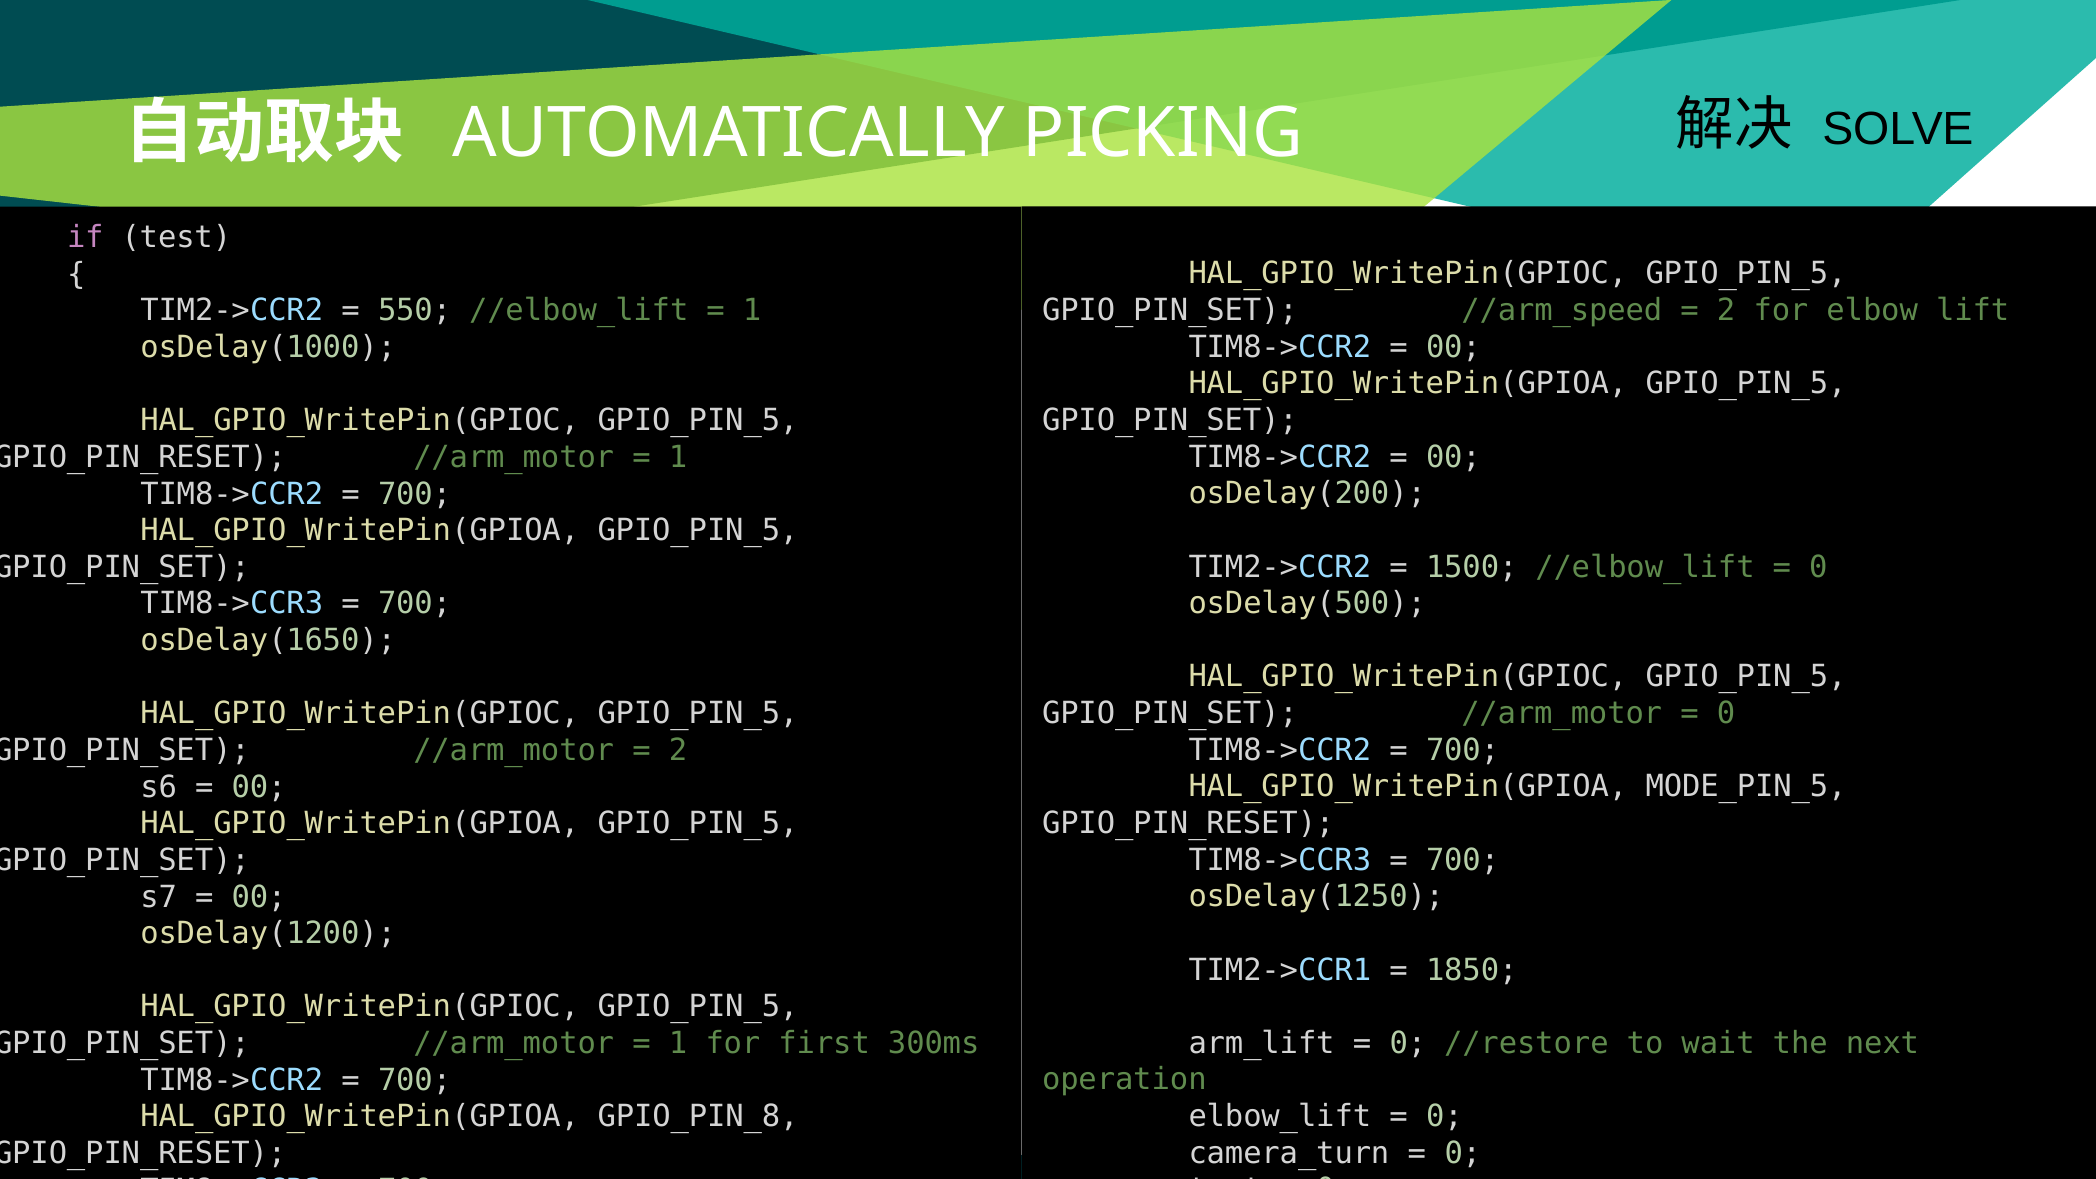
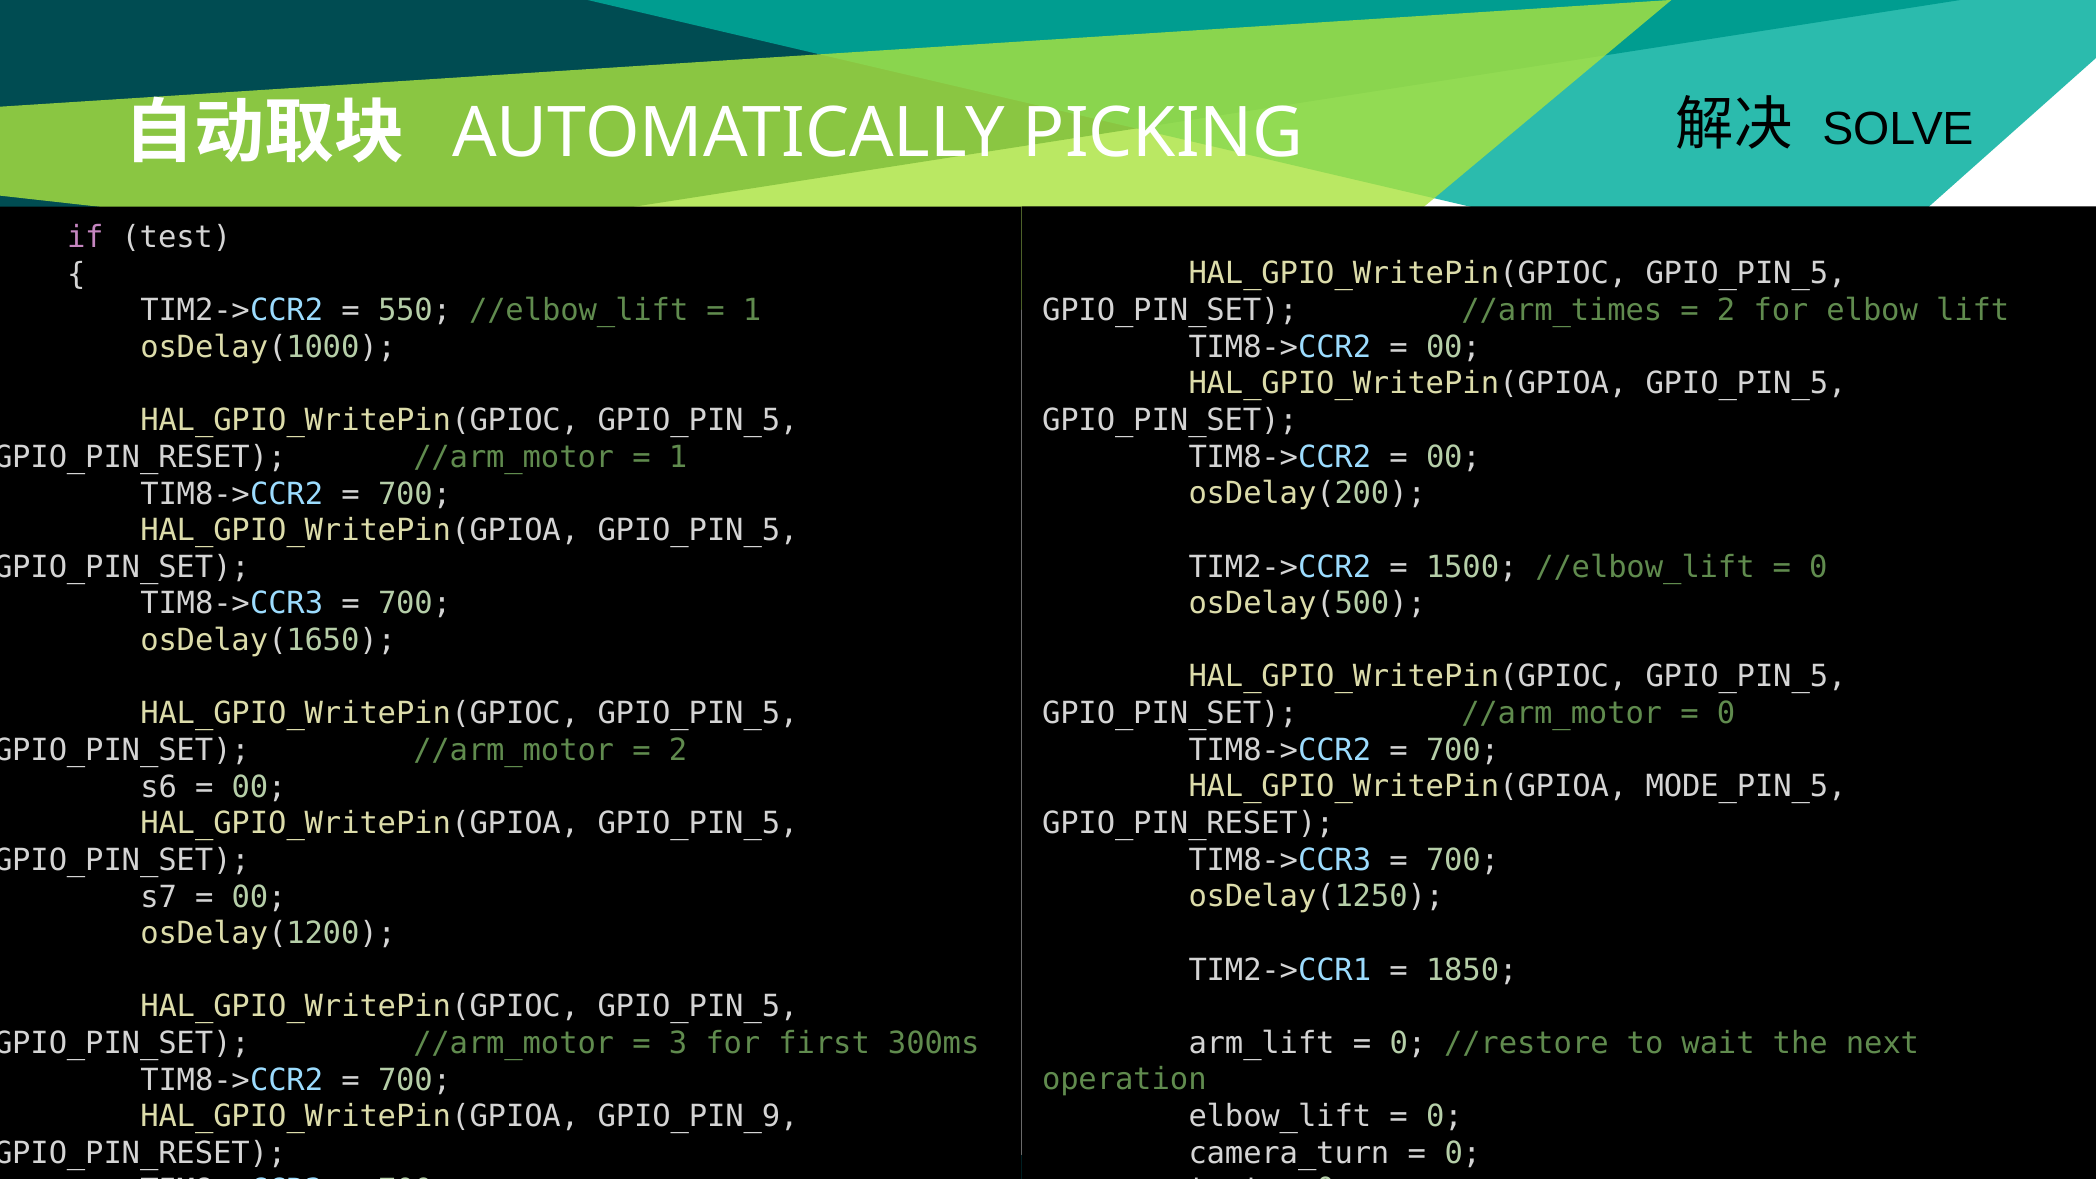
//arm_speed: //arm_speed -> //arm_times (1562, 311)
1: 1 -> 3 (678, 1044)
GPIO_PIN_8: GPIO_PIN_8 -> GPIO_PIN_9 (698, 1117)
